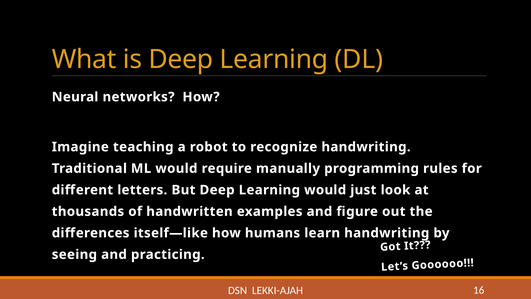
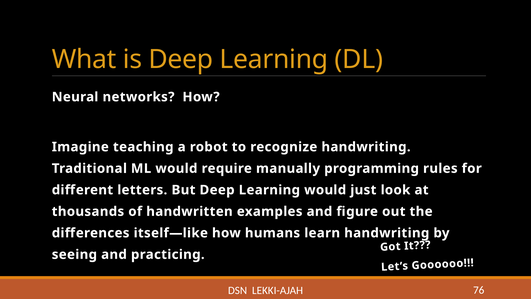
16: 16 -> 76 (479, 290)
